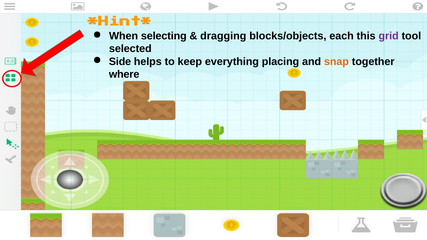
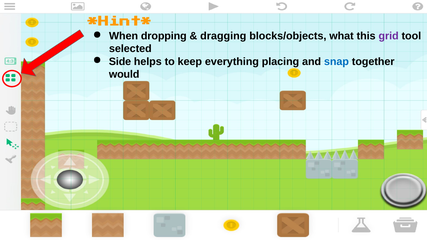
selecting: selecting -> dropping (164, 36)
each: each -> what (342, 36)
snap colour: orange -> blue (336, 62)
where: where -> would (124, 74)
